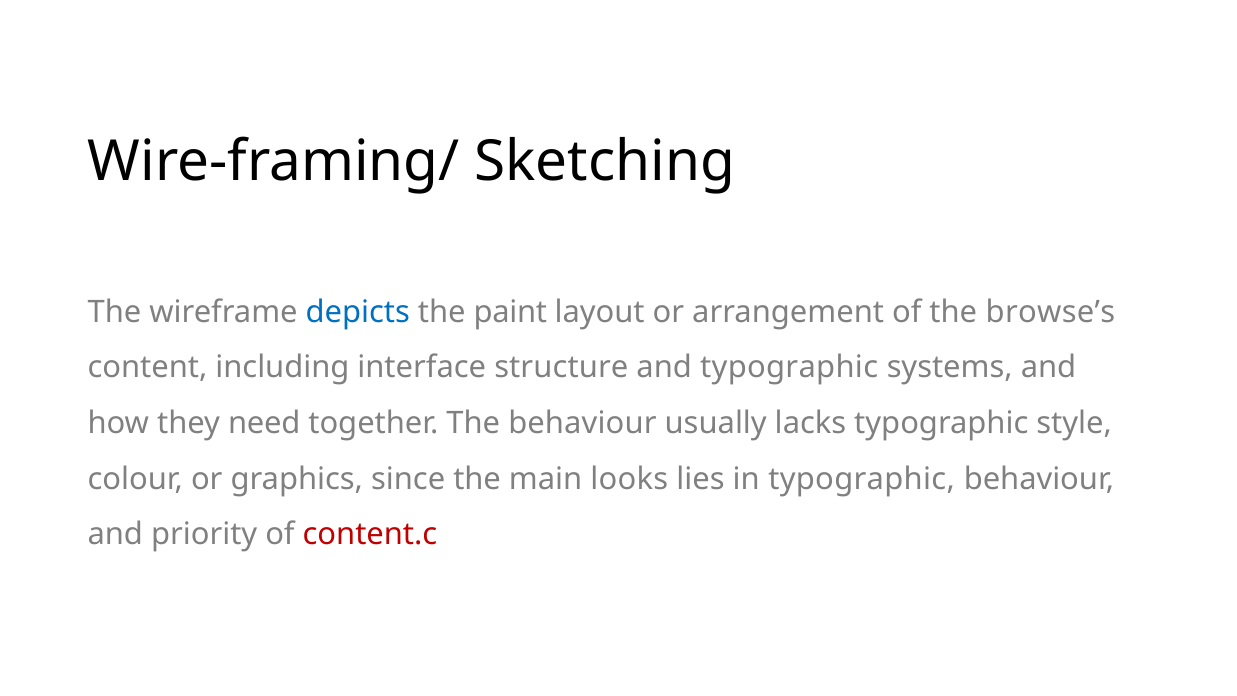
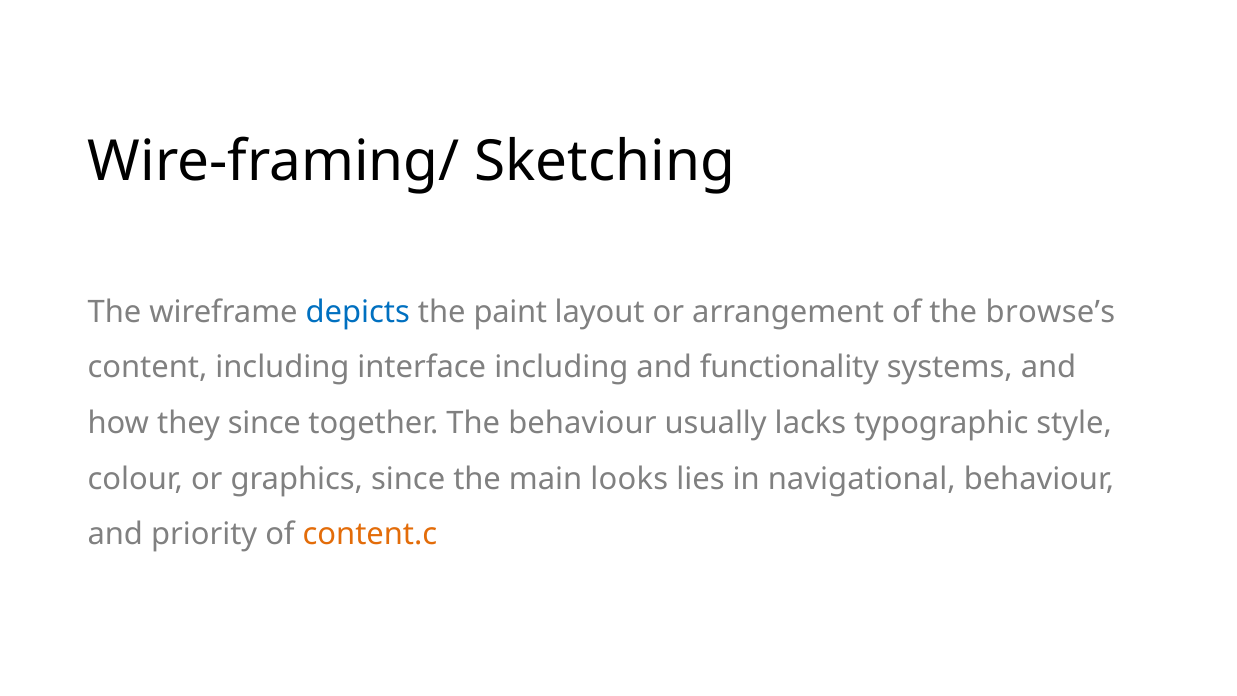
interface structure: structure -> including (561, 368)
and typographic: typographic -> functionality (789, 368)
they need: need -> since (264, 423)
in typographic: typographic -> navigational (862, 479)
content.c colour: red -> orange (370, 535)
